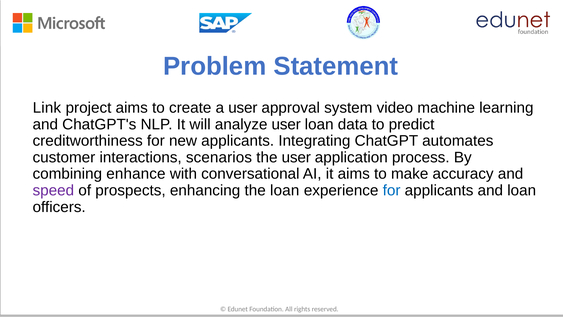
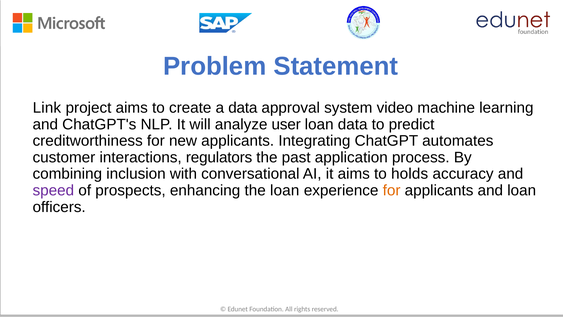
a user: user -> data (243, 108)
scenarios: scenarios -> regulators (219, 157)
the user: user -> past (296, 157)
enhance: enhance -> inclusion (136, 174)
make: make -> holds (410, 174)
for colour: blue -> orange (392, 190)
